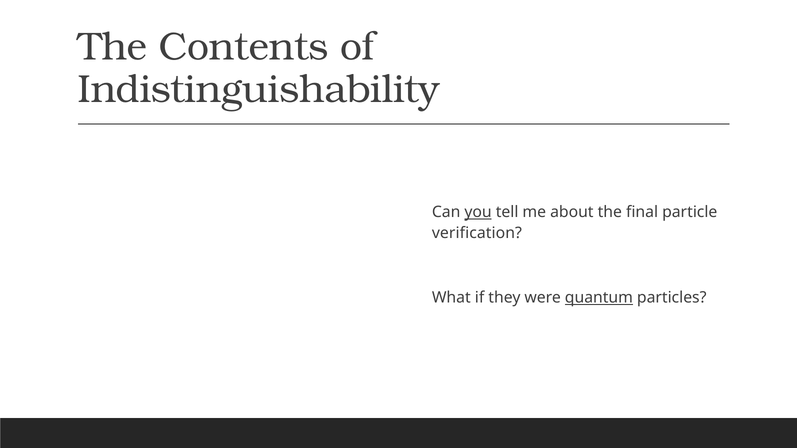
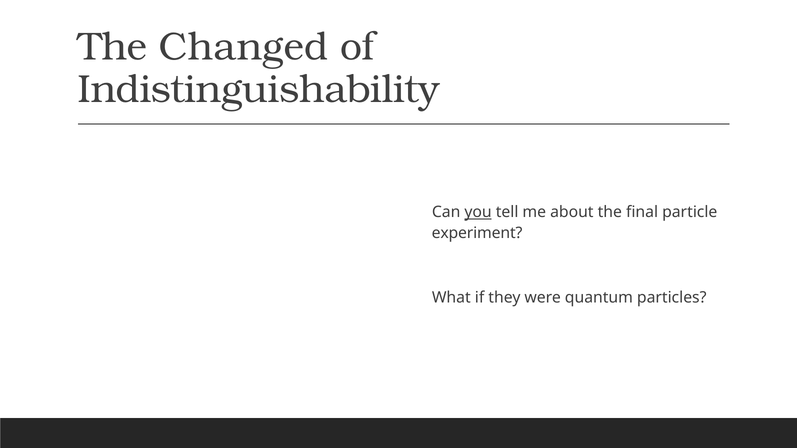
Contents: Contents -> Changed (244, 47)
verification: verification -> experiment (477, 233)
quantum underline: present -> none (599, 298)
